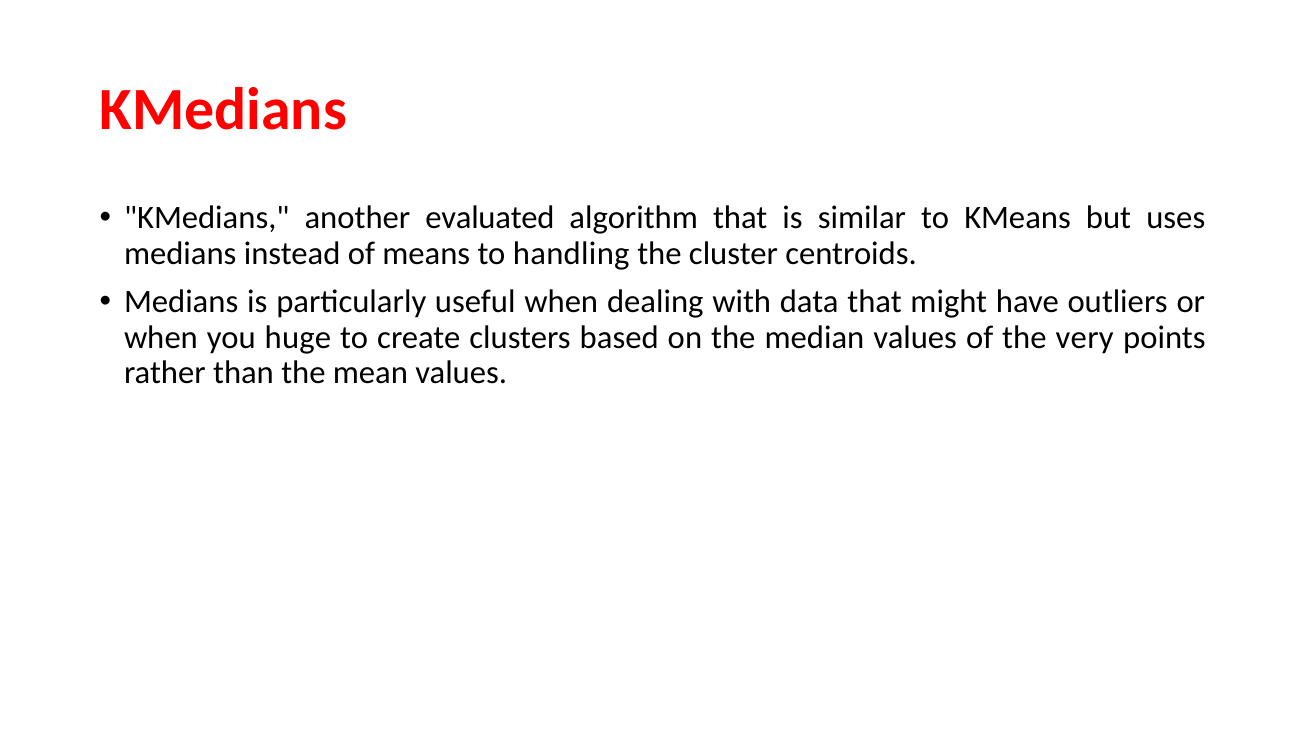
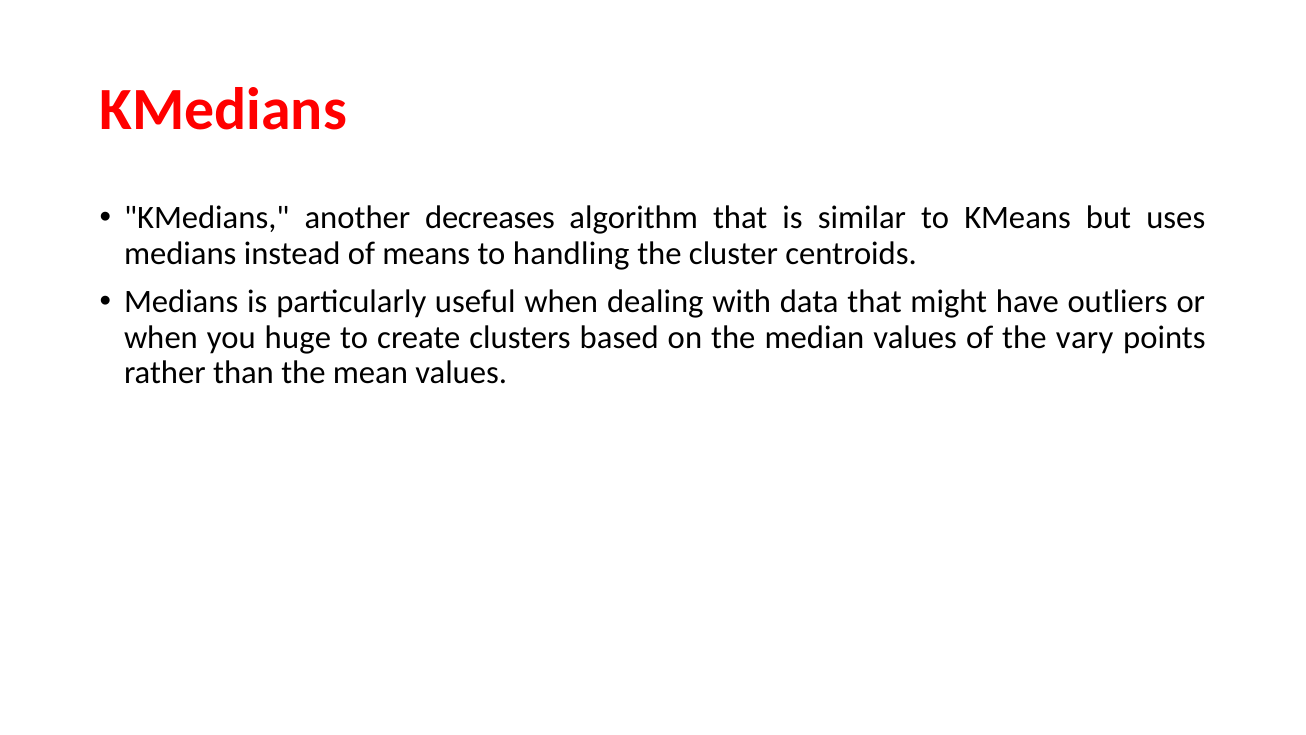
evaluated: evaluated -> decreases (490, 218)
very: very -> vary (1085, 337)
